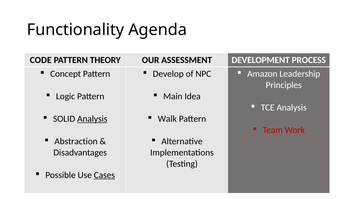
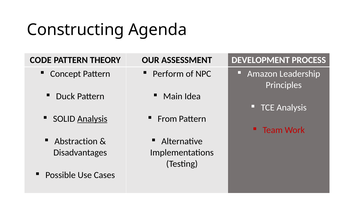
Functionality: Functionality -> Constructing (76, 30)
Develop: Develop -> Perform (168, 74)
Logic: Logic -> Duck (65, 96)
Walk: Walk -> From (167, 119)
Cases underline: present -> none (104, 175)
